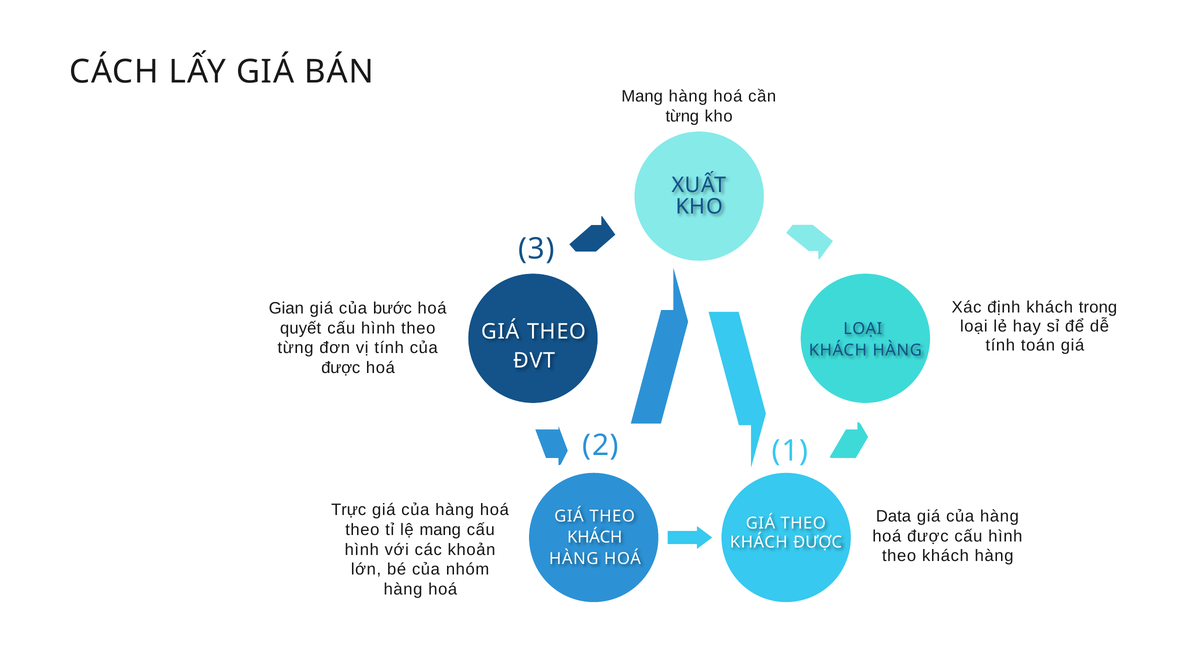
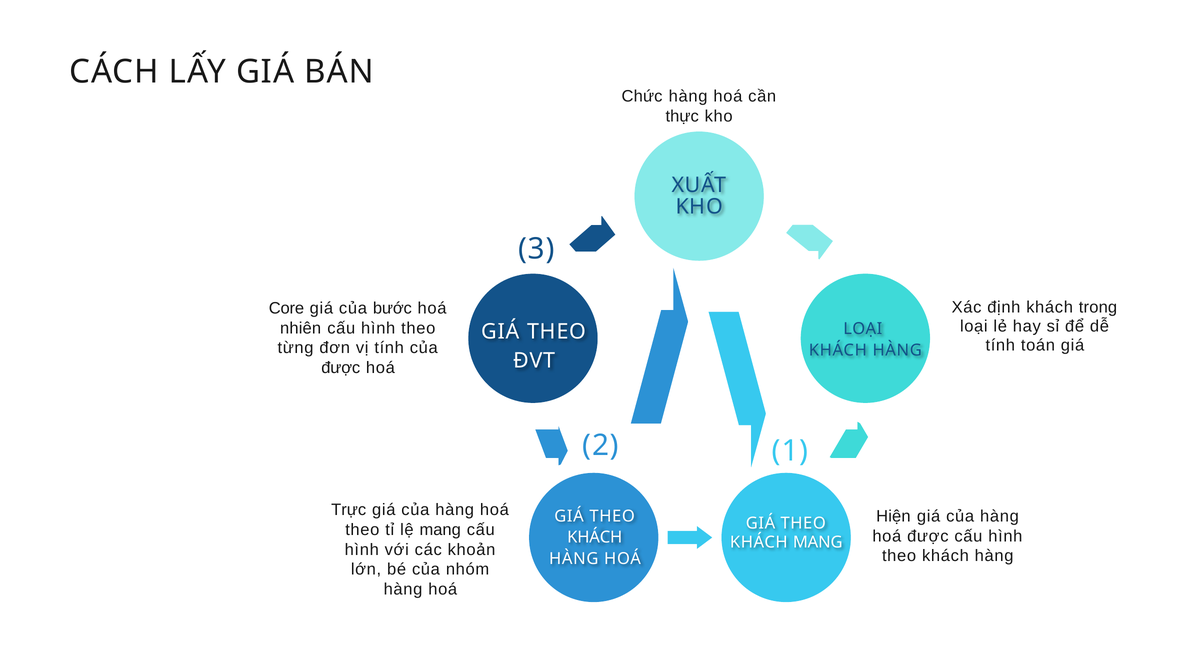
Mang: Mang -> Chức (642, 96)
từng: từng -> thực (682, 116)
Gian: Gian -> Core (286, 308)
quyết: quyết -> nhiên (301, 328)
Data: Data -> Hiện (893, 517)
KHÁCH ĐƯỢC: ĐƯỢC -> MANG (818, 542)
